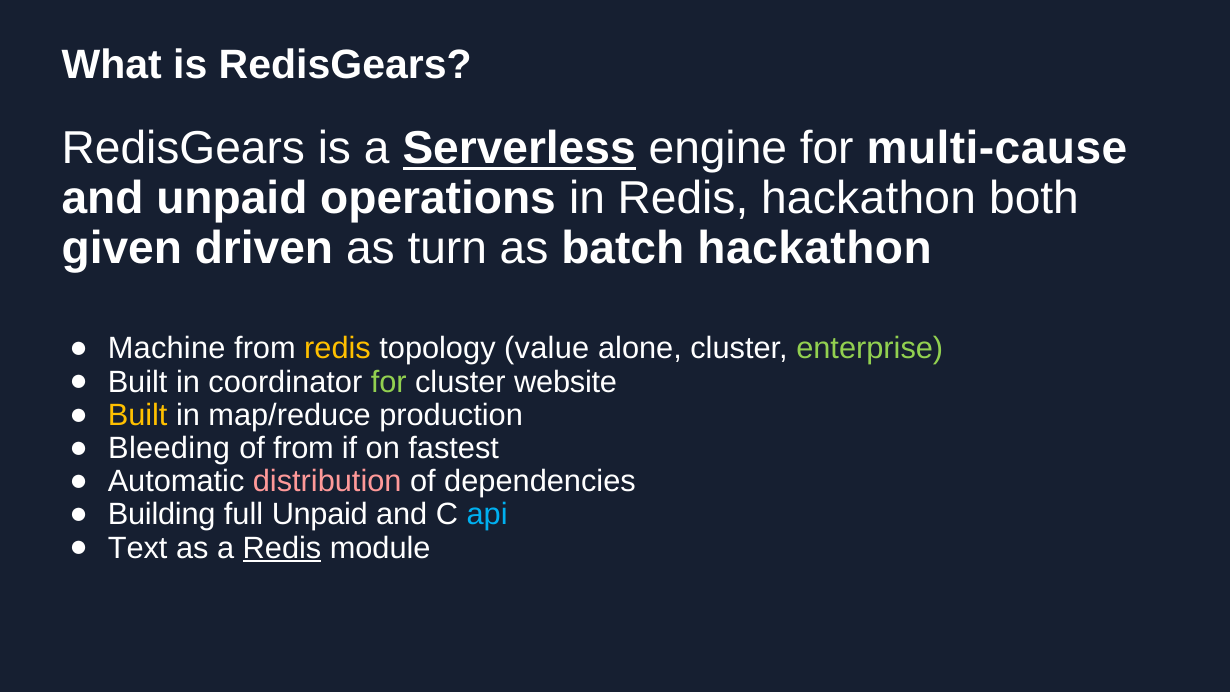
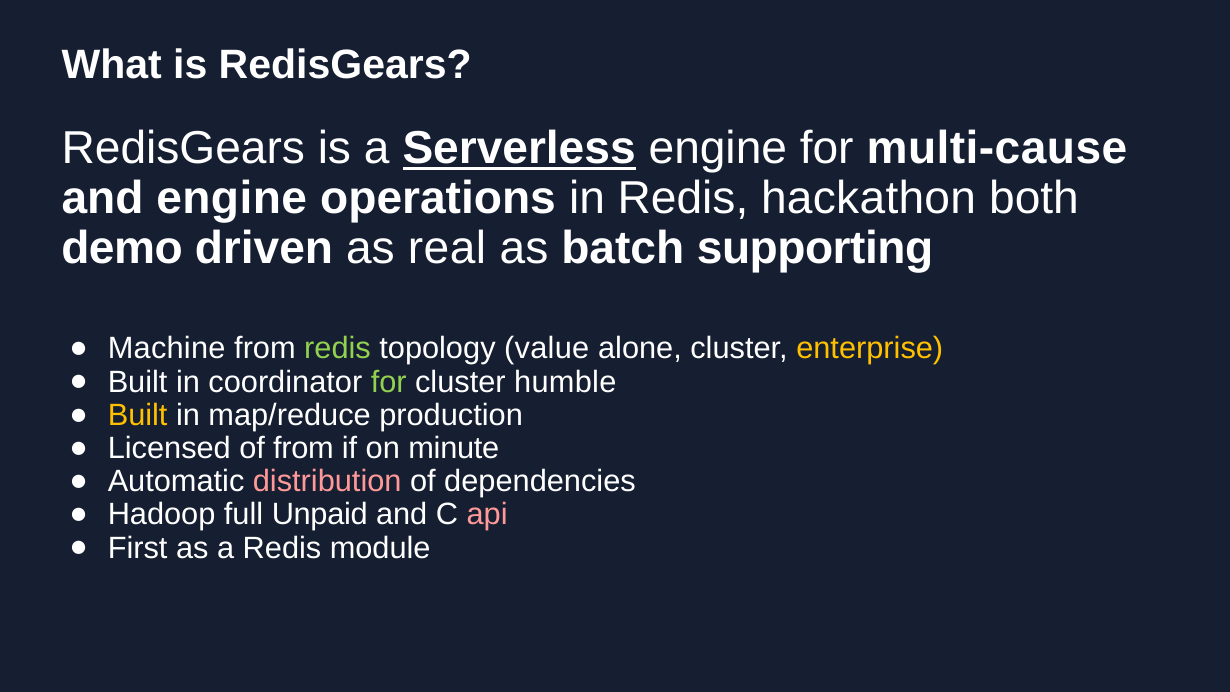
and unpaid: unpaid -> engine (232, 198)
given: given -> demo (122, 248)
turn: turn -> real (447, 248)
batch hackathon: hackathon -> supporting (815, 248)
redis colour: yellow -> light green (338, 349)
enterprise colour: light green -> yellow (870, 349)
website: website -> humble (565, 382)
Bleeding: Bleeding -> Licensed (169, 448)
fastest: fastest -> minute (454, 448)
Building: Building -> Hadoop (162, 515)
api colour: light blue -> pink (487, 515)
Text: Text -> First (138, 548)
Redis underline: present -> none (282, 548)
